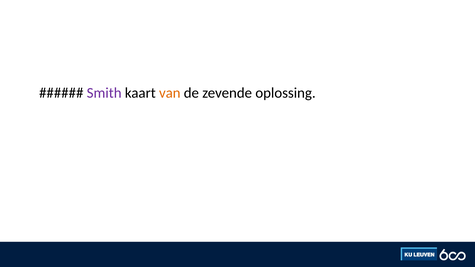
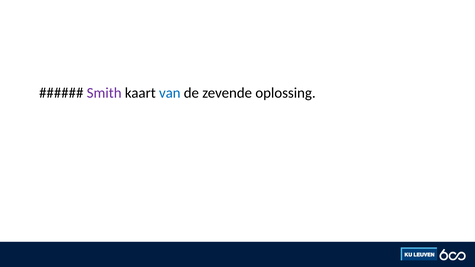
van colour: orange -> blue (170, 93)
